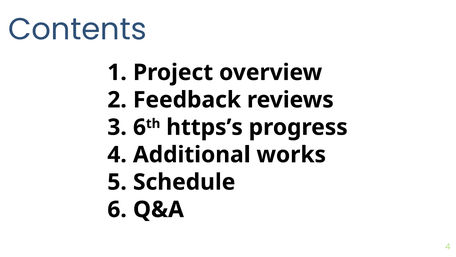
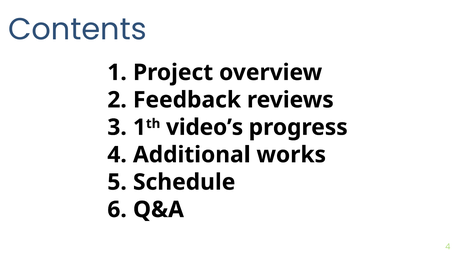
6: 6 -> 1 (140, 127)
https’s: https’s -> video’s (205, 127)
